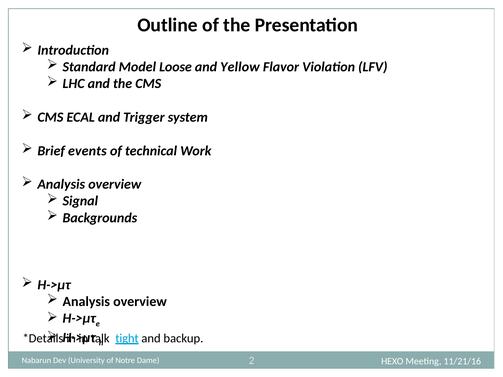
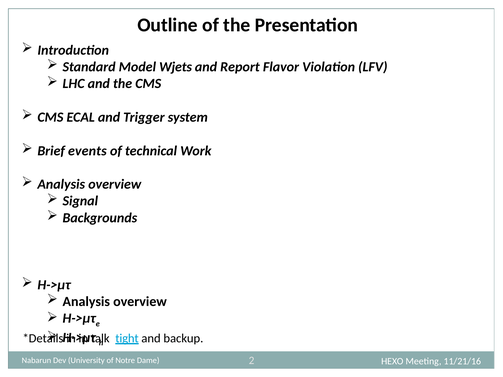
Loose: Loose -> Wjets (176, 67)
Yellow: Yellow -> Report (240, 67)
